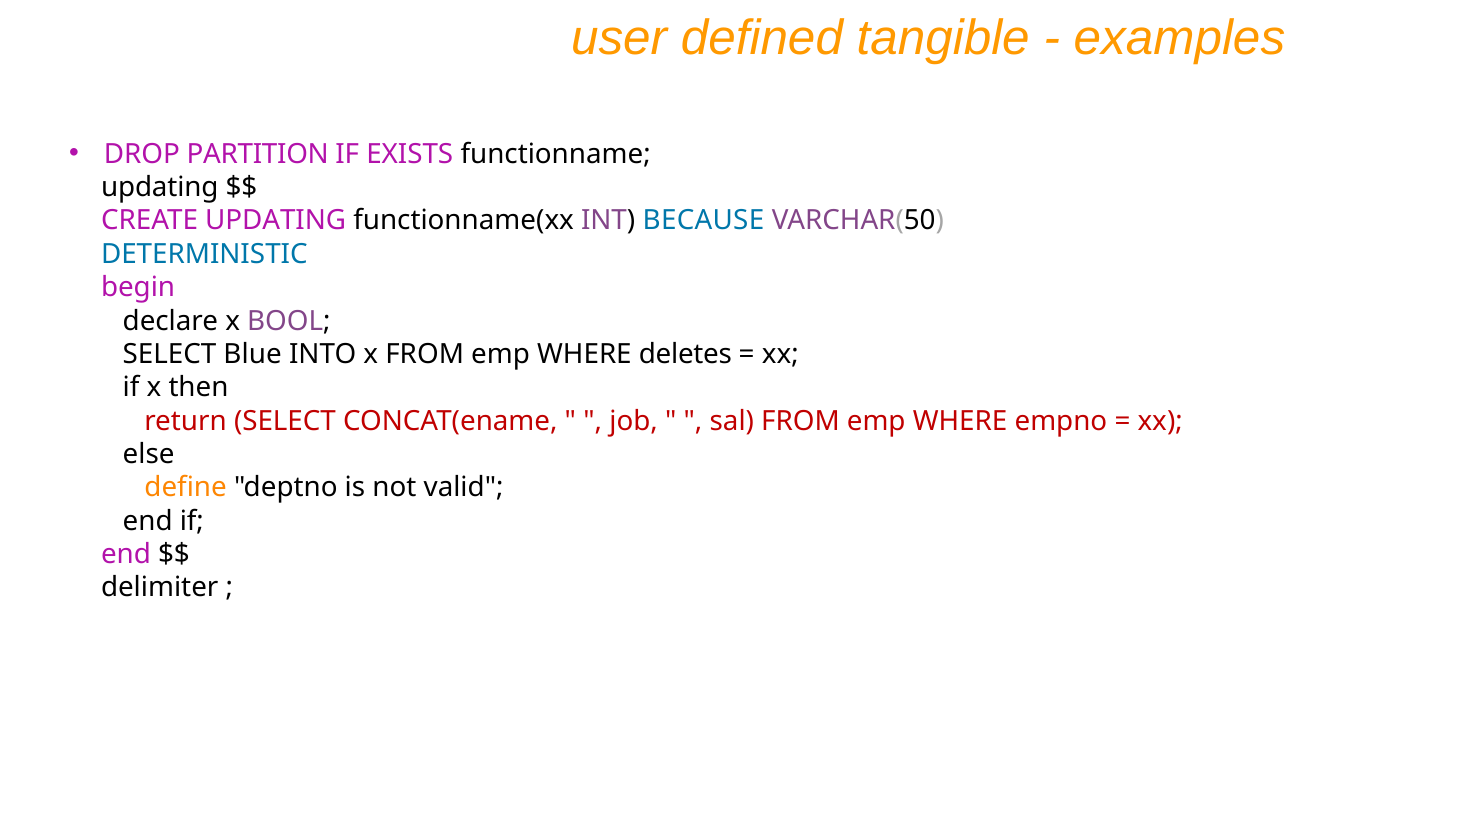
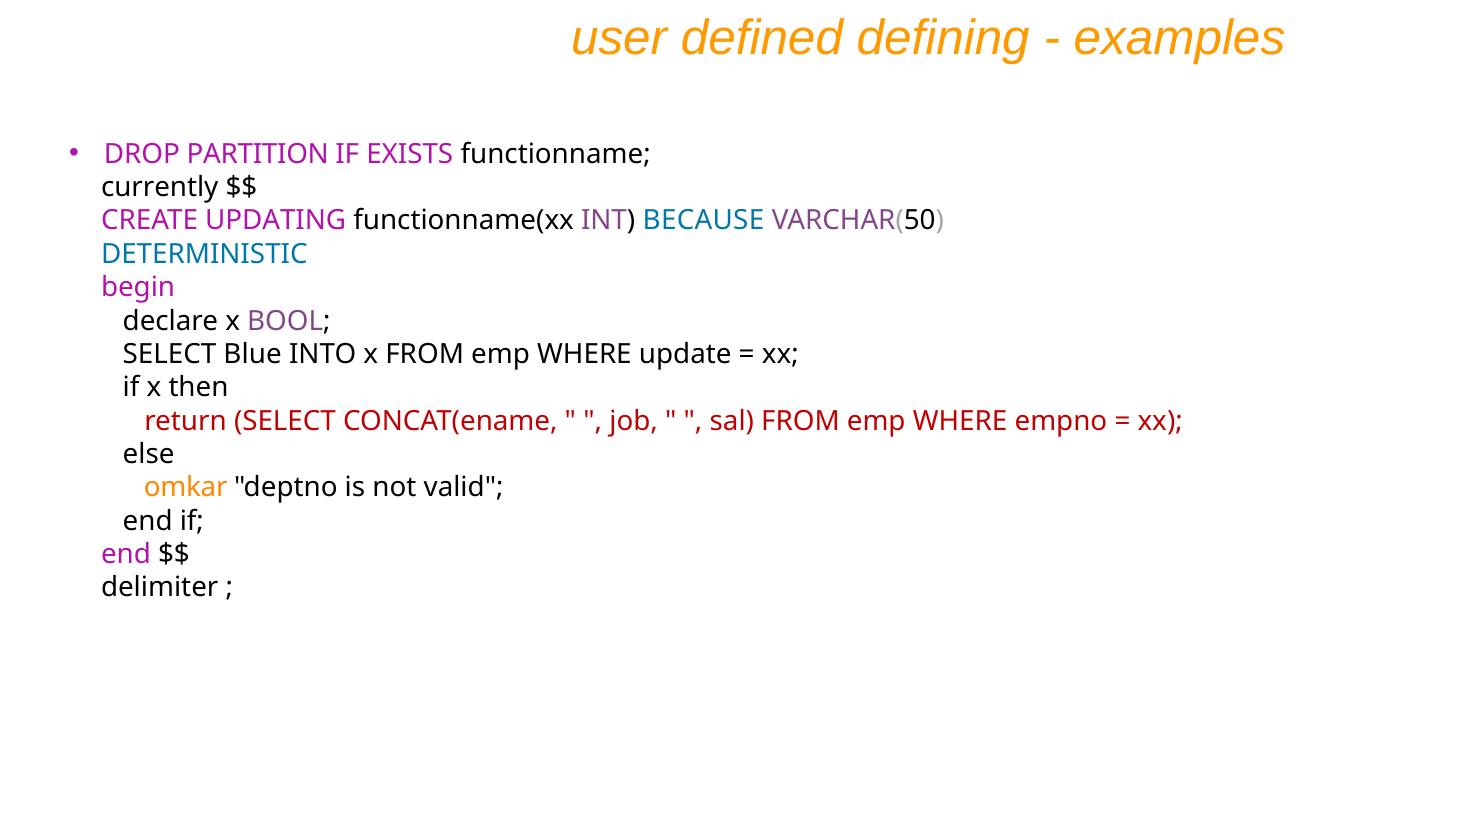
tangible: tangible -> defining (943, 39)
updating: updating -> currently (160, 187)
deletes: deletes -> update (685, 354)
define: define -> omkar (186, 487)
